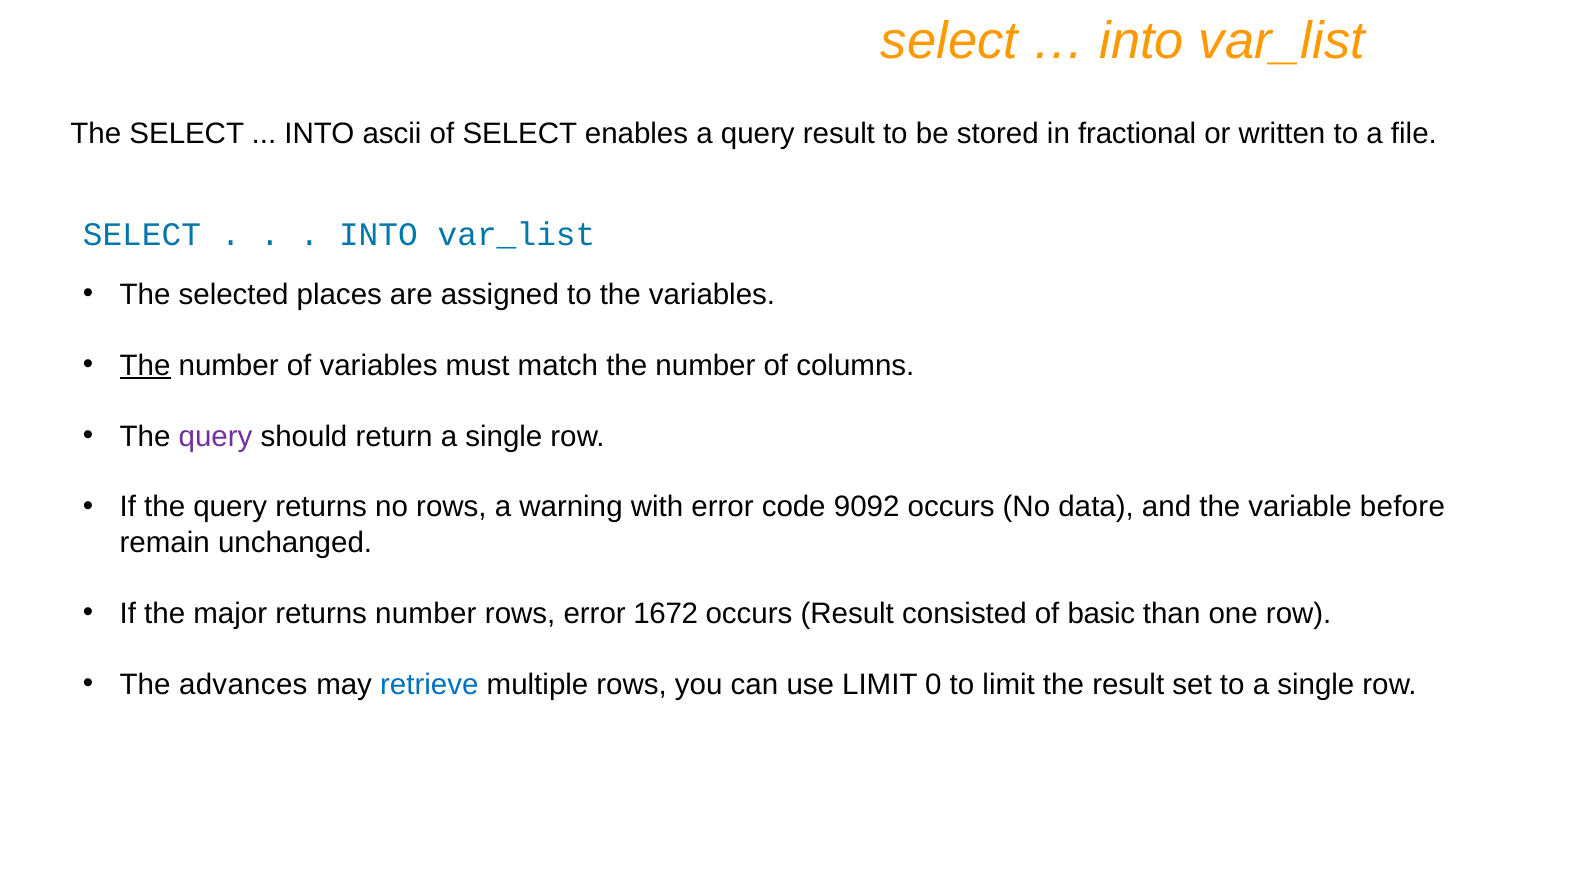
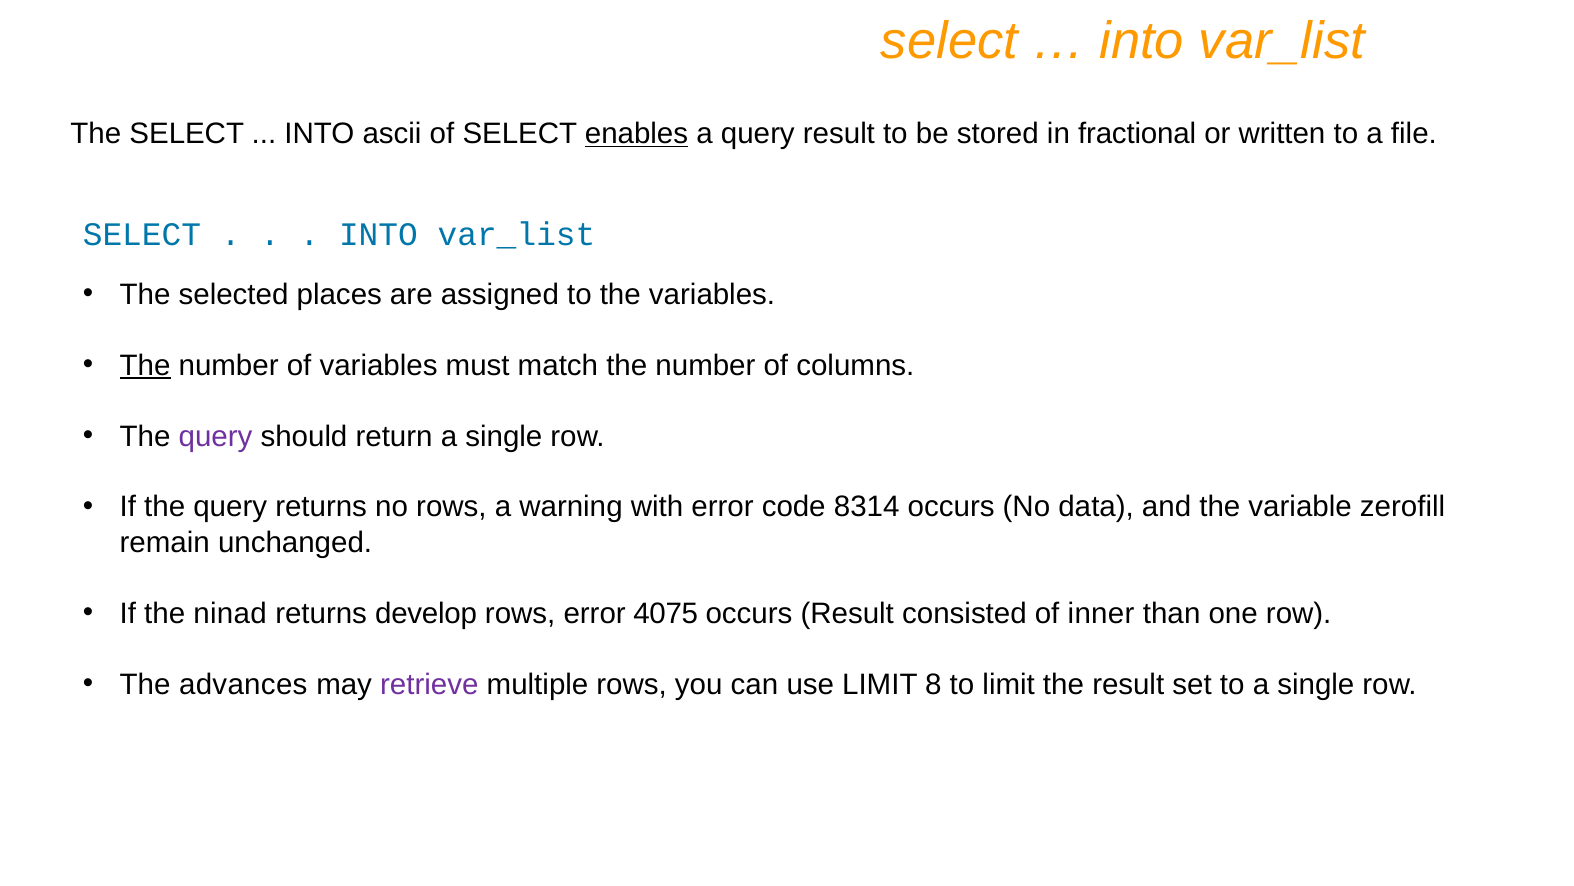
enables underline: none -> present (636, 134)
9092: 9092 -> 8314 (867, 507)
before: before -> zerofill (1403, 507)
major: major -> ninad (230, 613)
returns number: number -> develop (426, 613)
1672: 1672 -> 4075 (666, 613)
basic: basic -> inner (1101, 613)
retrieve colour: blue -> purple (429, 684)
0: 0 -> 8 (933, 684)
